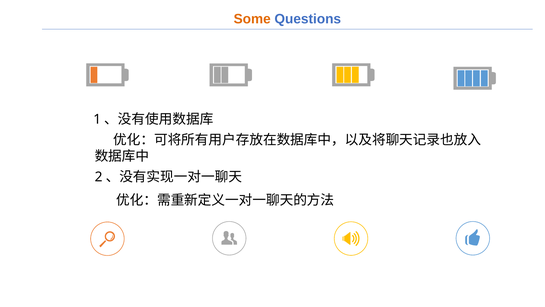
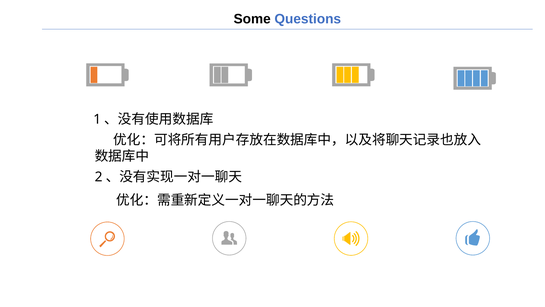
Some colour: orange -> black (252, 19)
